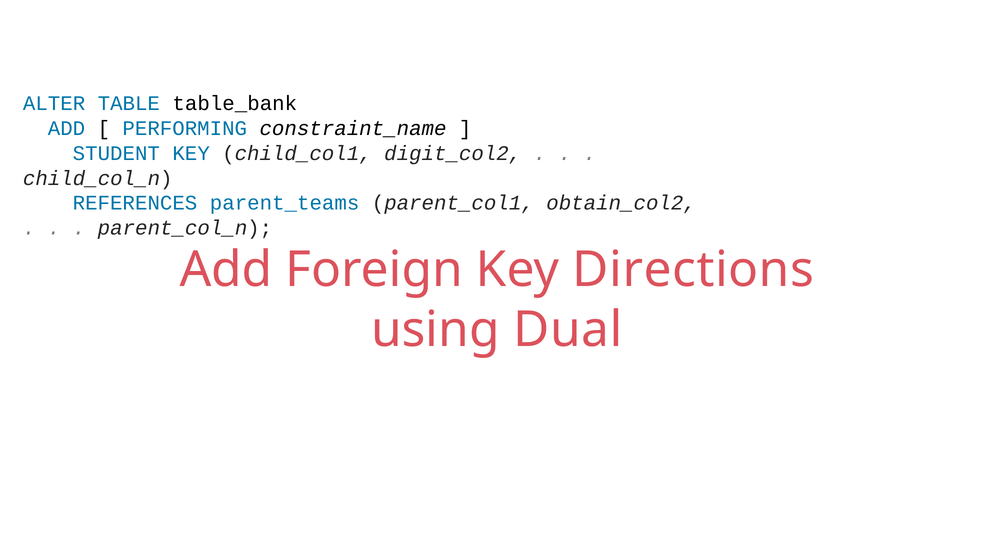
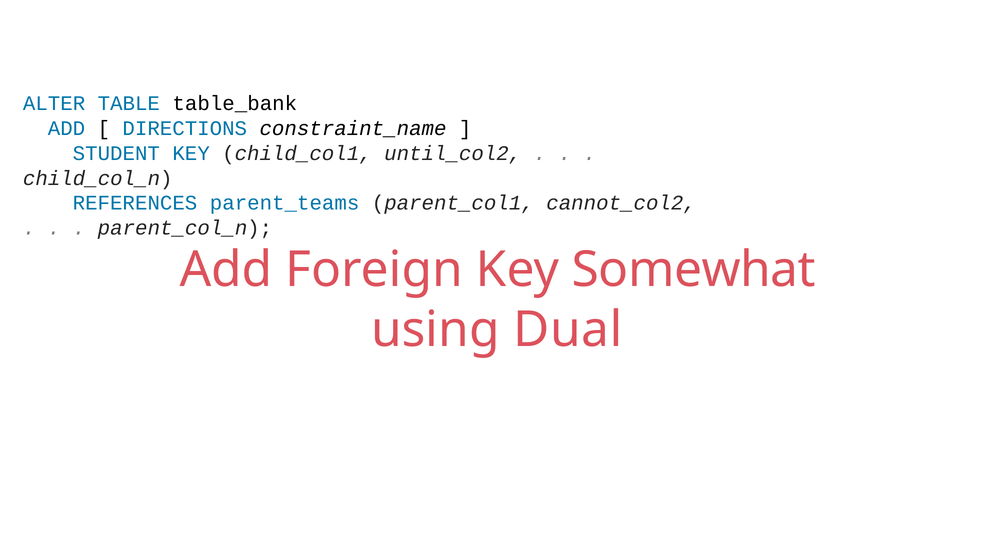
PERFORMING: PERFORMING -> DIRECTIONS (185, 128)
digit_col2: digit_col2 -> until_col2 (453, 153)
obtain_col2: obtain_col2 -> cannot_col2 (621, 203)
Directions: Directions -> Somewhat (694, 270)
